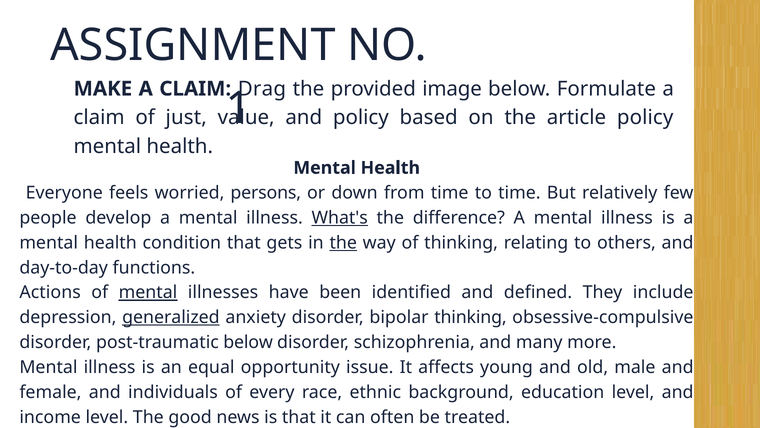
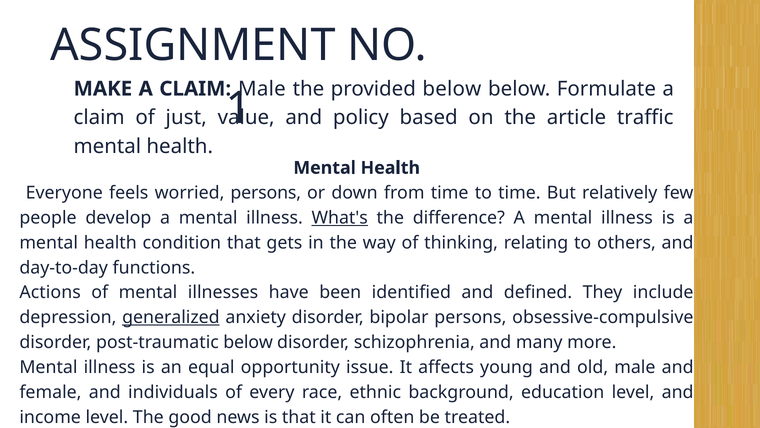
CLAIM Drag: Drag -> Male (262, 89)
provided image: image -> below (452, 89)
article policy: policy -> traffic (645, 117)
the underline: present -> none (343, 242)
mental underline: present -> none (148, 292)
bipolar thinking: thinking -> persons (470, 317)
